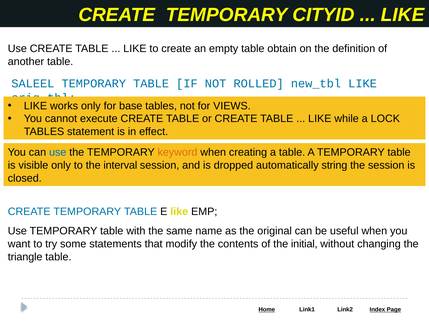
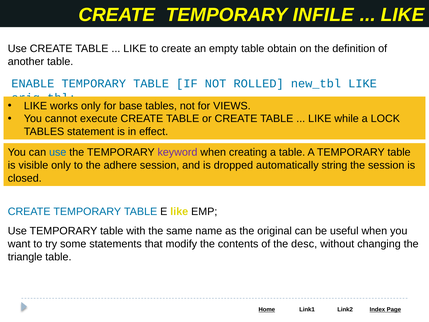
CITYID: CITYID -> INFILE (323, 15)
SALEEL: SALEEL -> ENABLE (33, 83)
keyword colour: orange -> purple (177, 152)
interval: interval -> adhere (120, 165)
initial: initial -> desc (304, 244)
